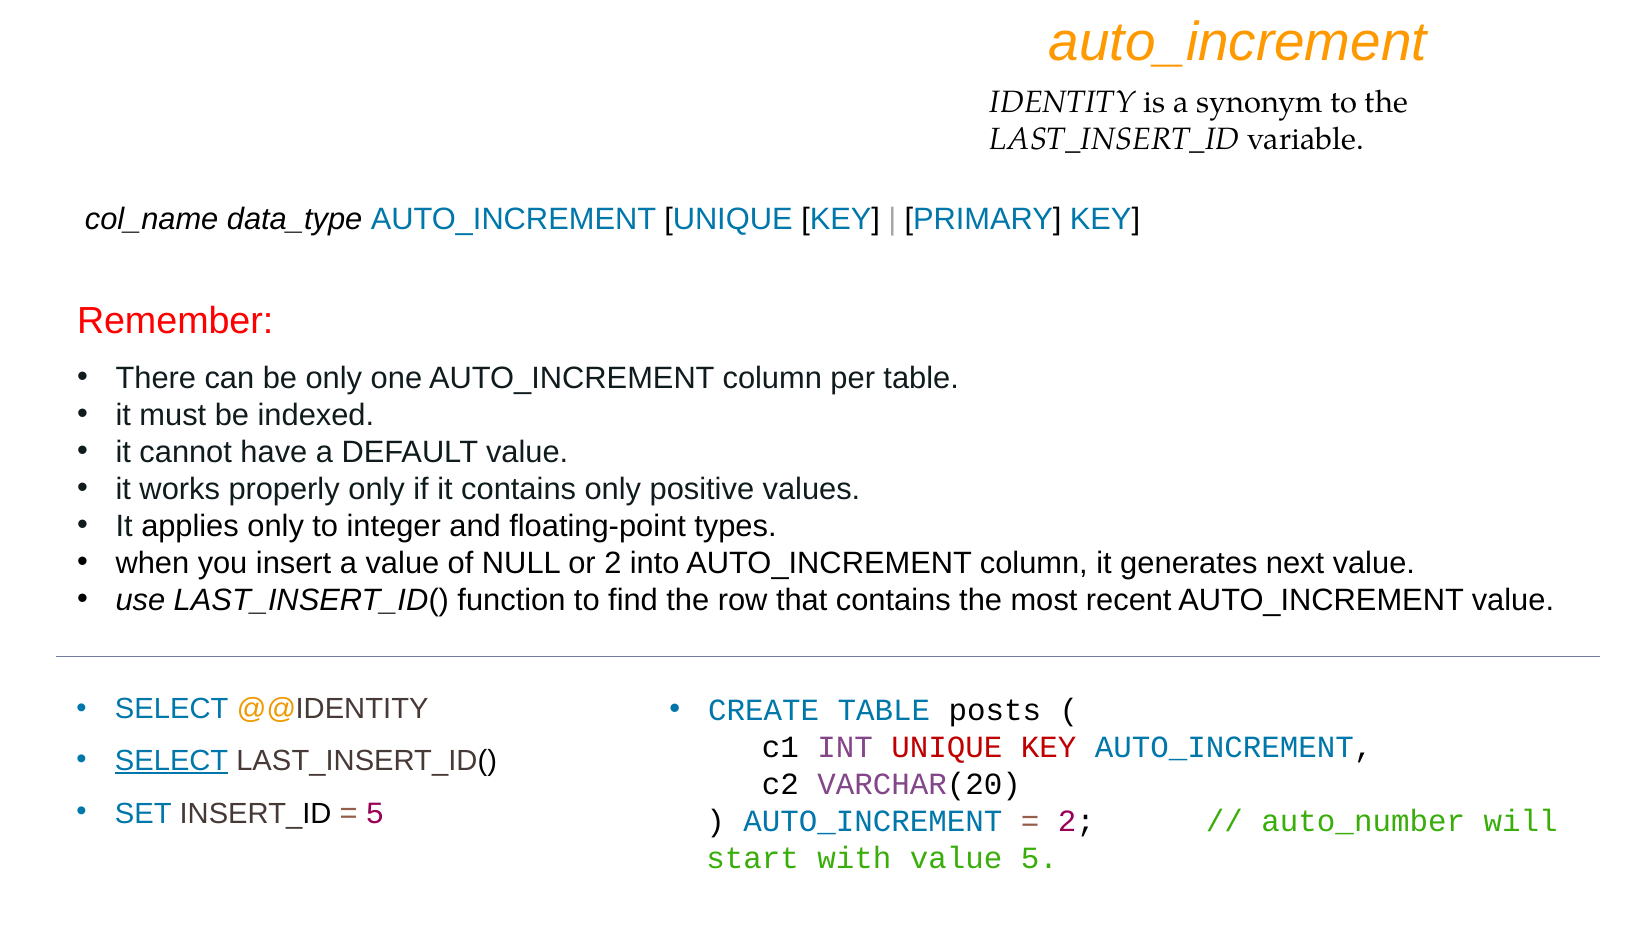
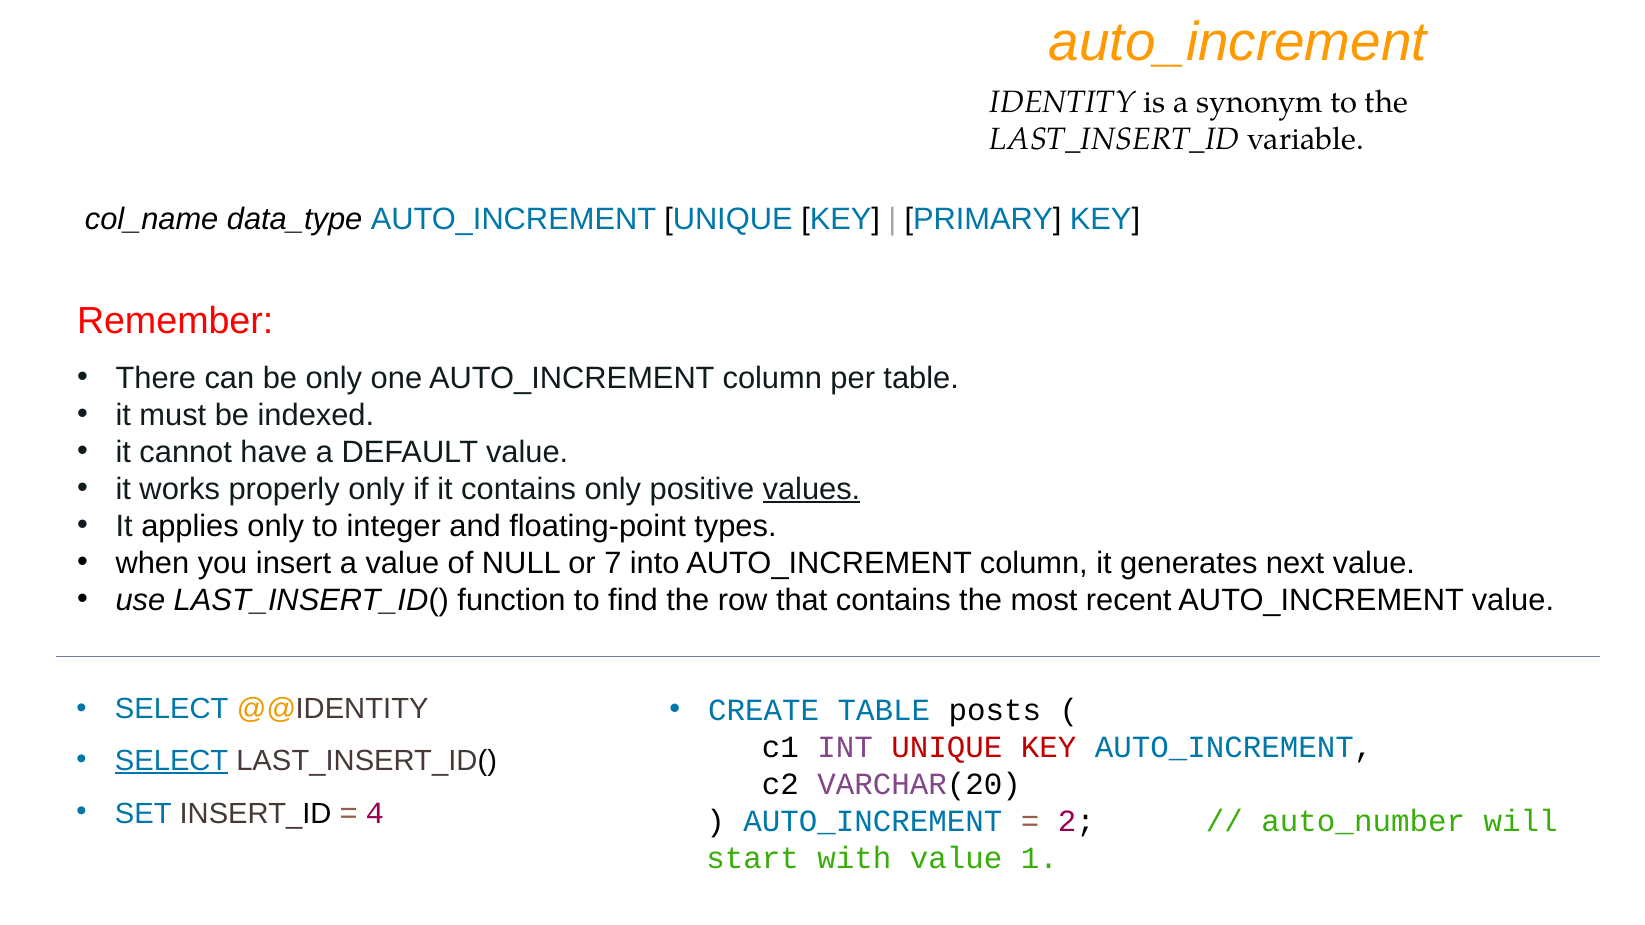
values underline: none -> present (811, 489)
or 2: 2 -> 7 (613, 563)
5: 5 -> 4 (375, 813)
value 5: 5 -> 1 (1039, 858)
